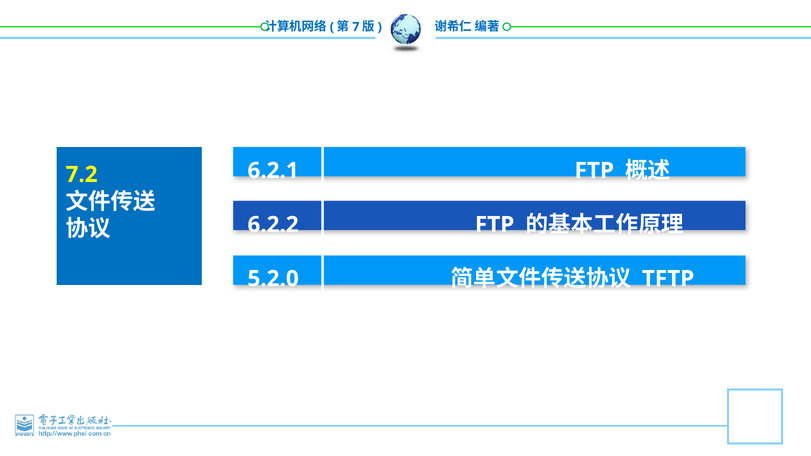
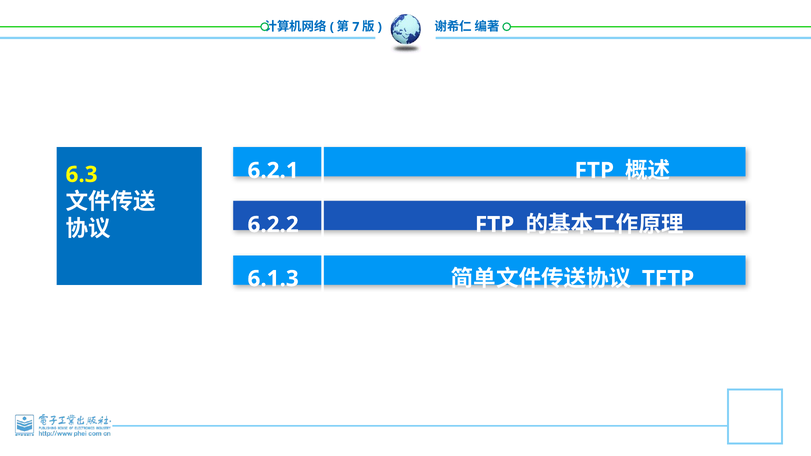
7.2: 7.2 -> 6.3 (82, 175)
5.2.0: 5.2.0 -> 6.1.3 (273, 279)
